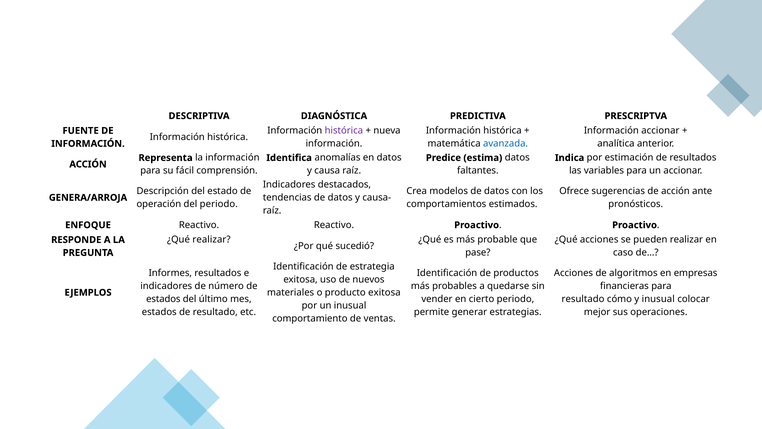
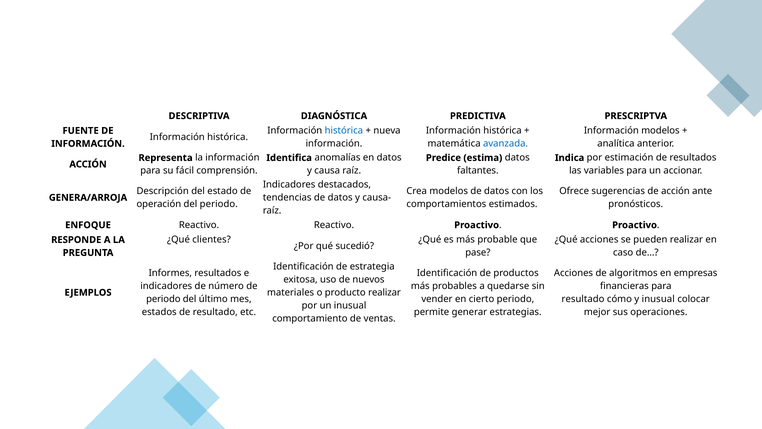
histórica colour: purple -> blue (344, 131)
Información accionar: accionar -> modelos (660, 131)
¿Qué realizar: realizar -> clientes (212, 240)
producto exitosa: exitosa -> realizar (385, 292)
estados: estados -> periodo (163, 299)
